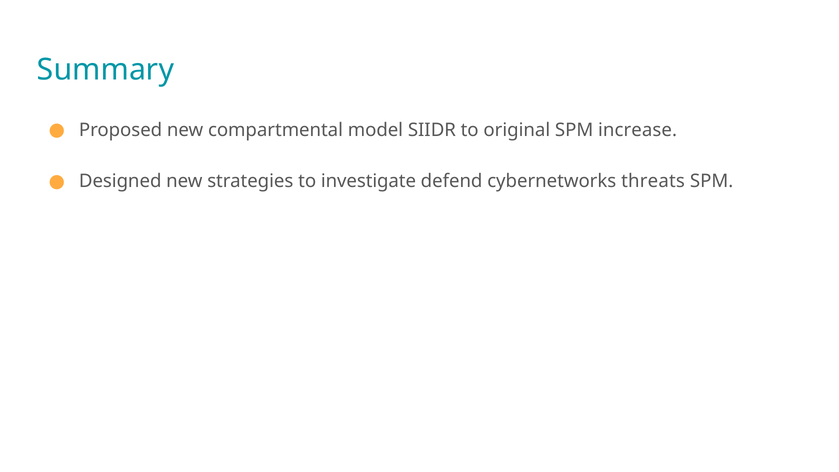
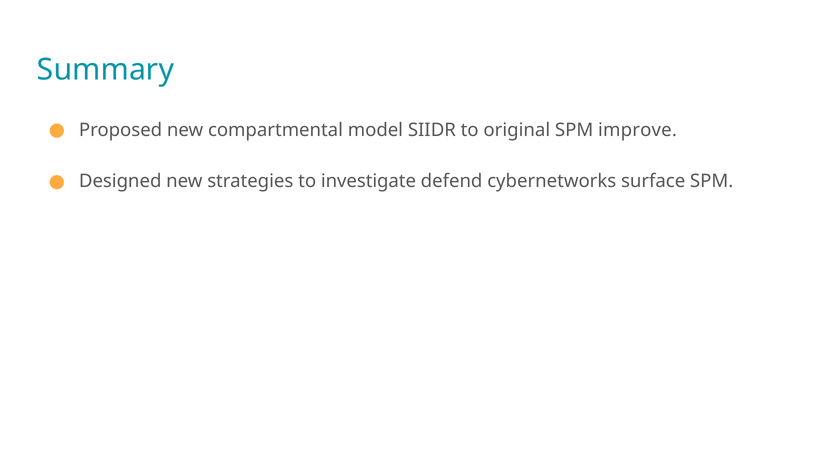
increase: increase -> improve (638, 130)
threats: threats -> surface (653, 181)
